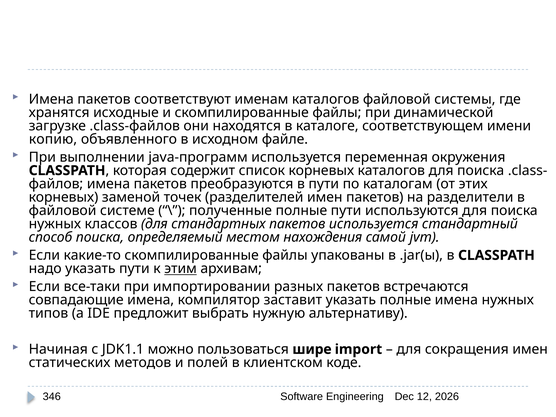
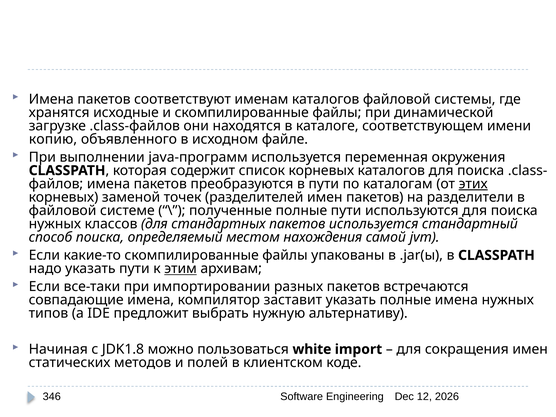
этих underline: none -> present (473, 184)
JDK1.1: JDK1.1 -> JDK1.8 (123, 349)
шире: шире -> white (312, 349)
